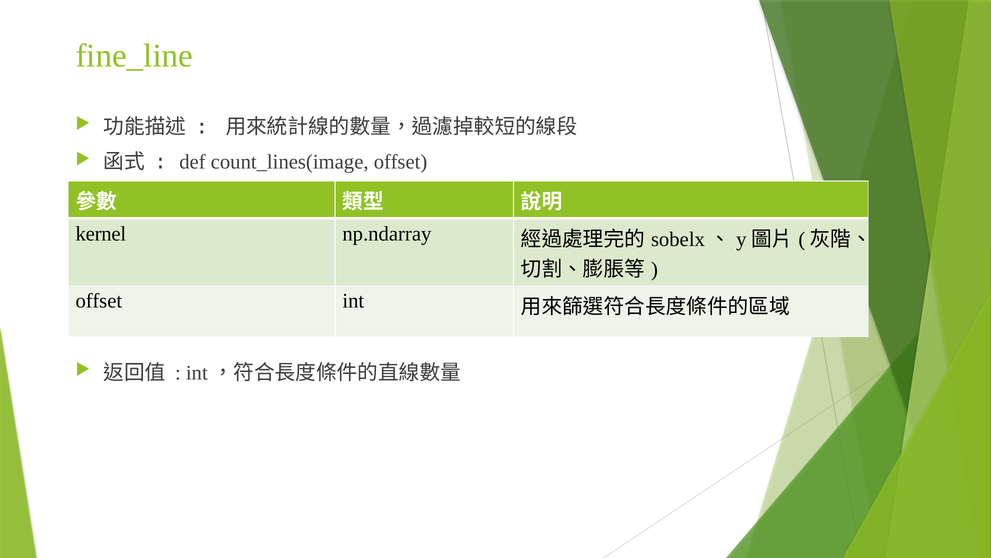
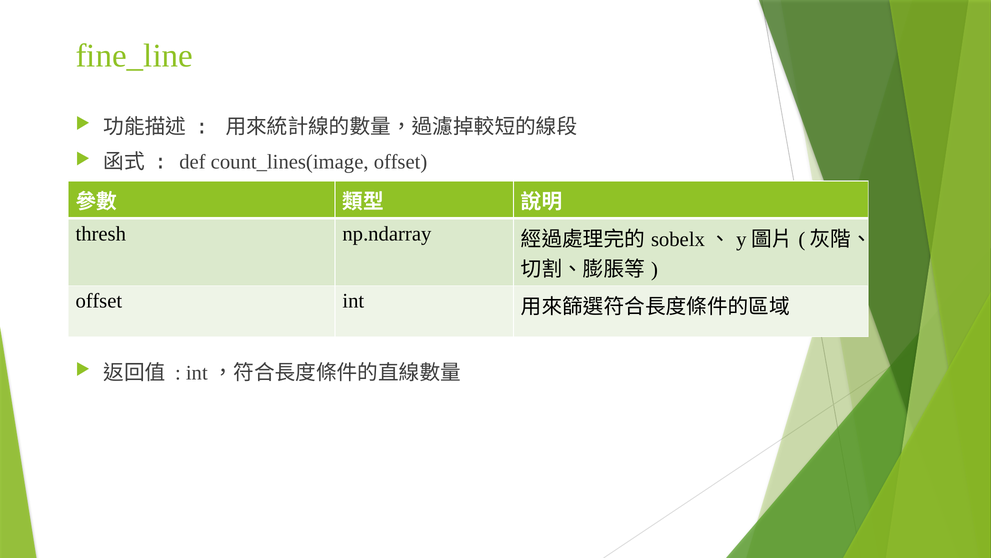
kernel: kernel -> thresh (101, 233)
